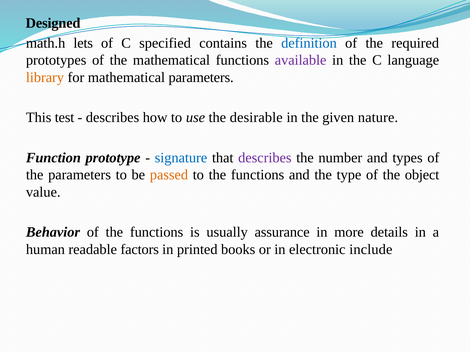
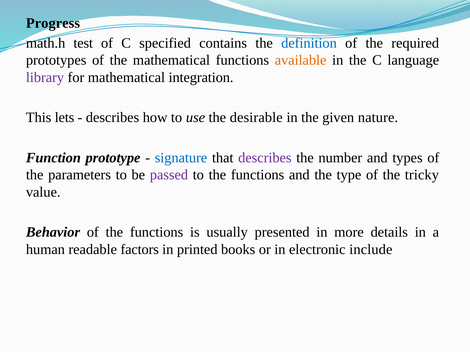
Designed: Designed -> Progress (53, 23)
lets: lets -> test (83, 43)
available colour: purple -> orange (301, 60)
library colour: orange -> purple (45, 78)
mathematical parameters: parameters -> integration (201, 78)
test: test -> lets (65, 118)
passed colour: orange -> purple (169, 175)
object: object -> tricky (422, 175)
assurance: assurance -> presented (282, 233)
